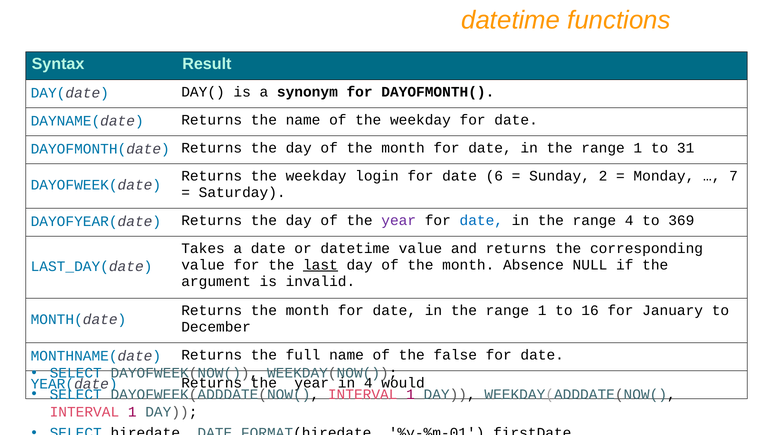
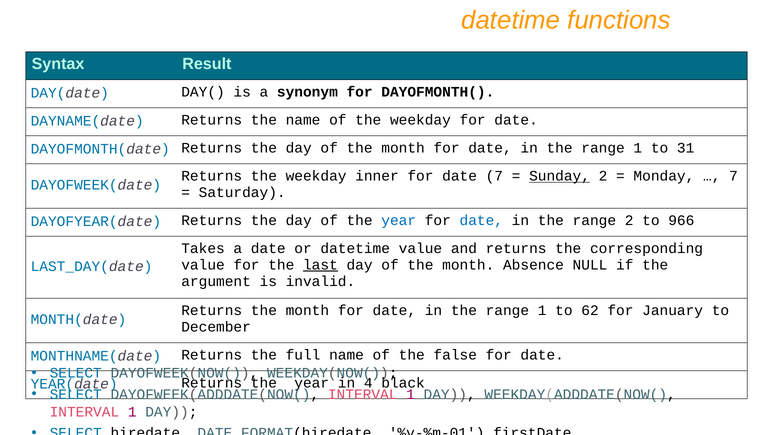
login: login -> inner (377, 176)
date 6: 6 -> 7 (494, 176)
Sunday underline: none -> present (560, 176)
year colour: purple -> blue (399, 220)
range 4: 4 -> 2 (629, 220)
369: 369 -> 966 (681, 220)
16: 16 -> 62 (590, 310)
would: would -> black (403, 383)
